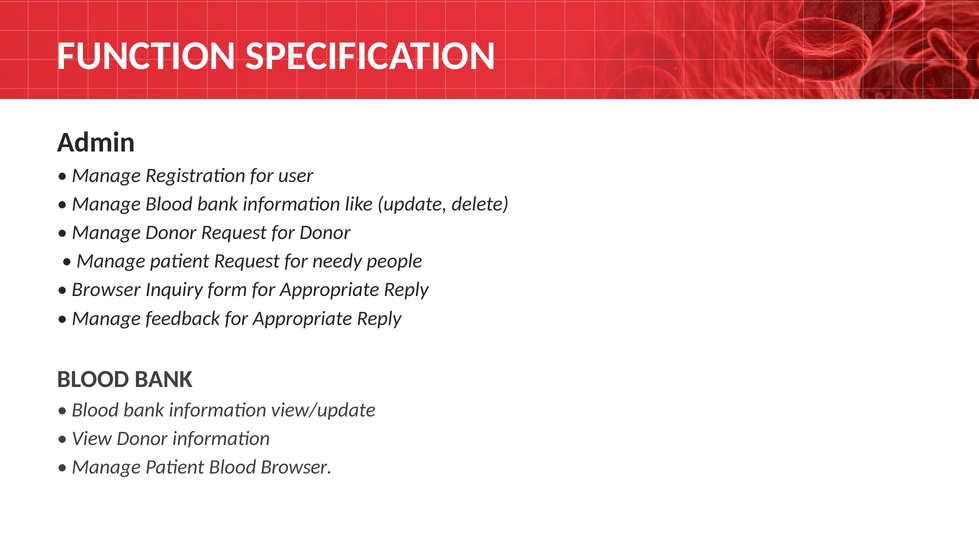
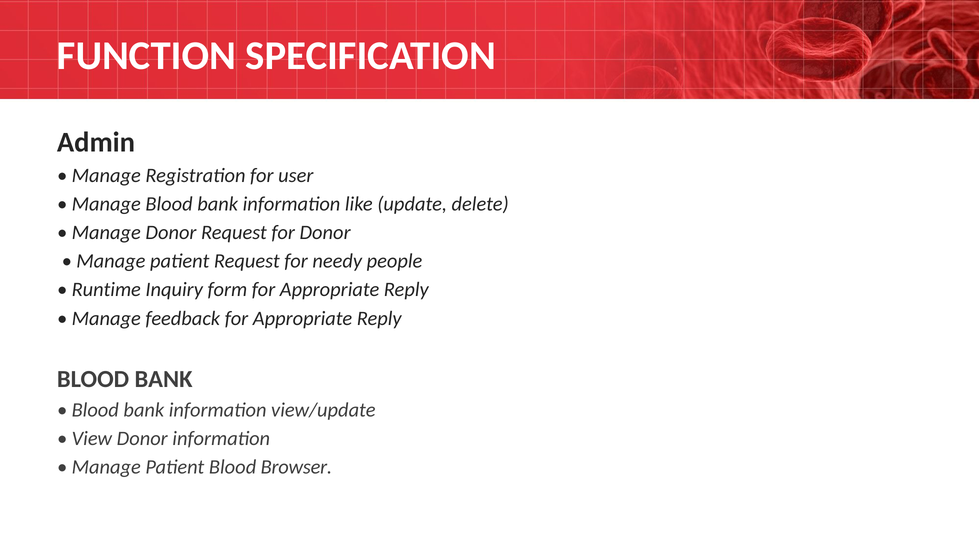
Browser: Browser -> Runtime (106, 290)
